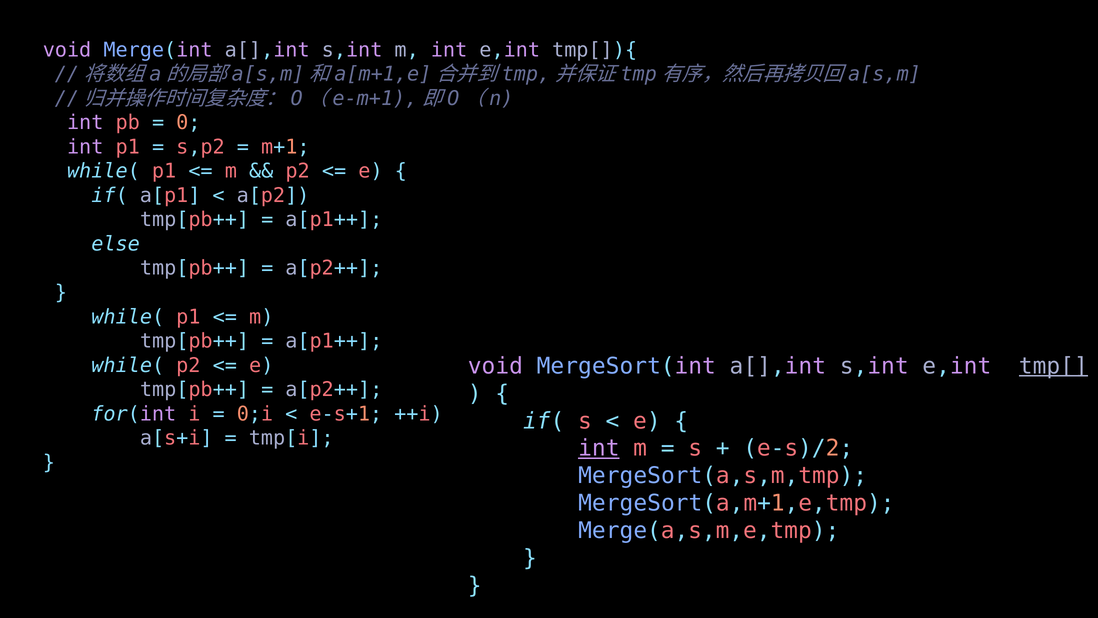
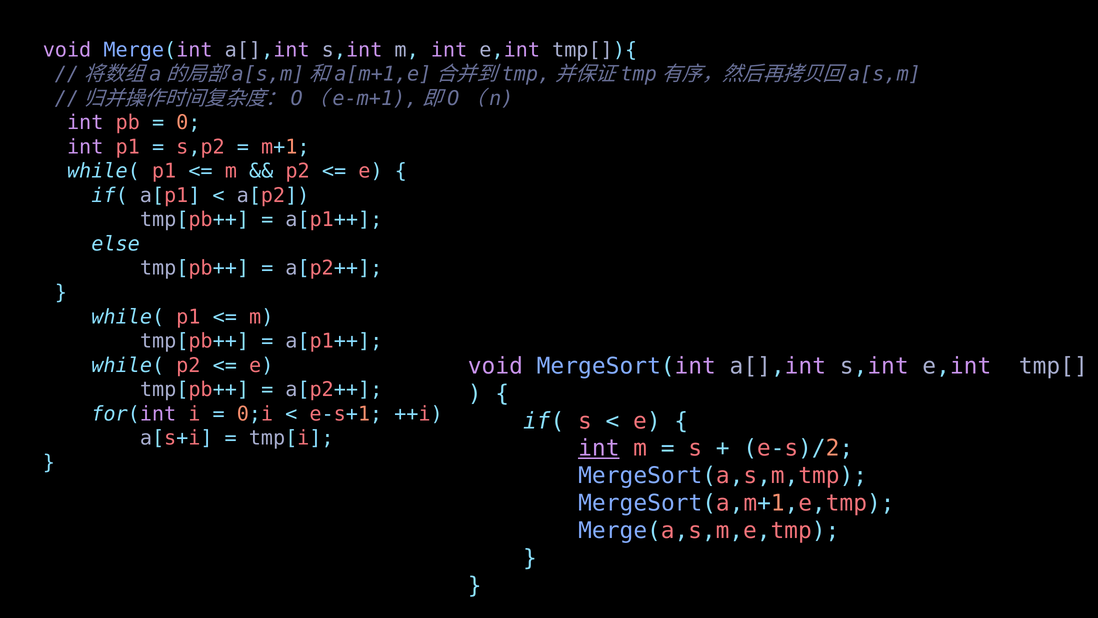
tmp[ underline: present -> none (1053, 366)
